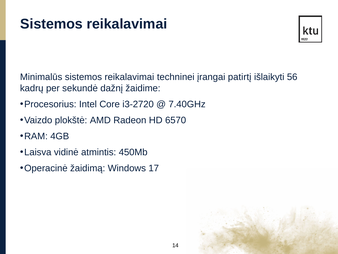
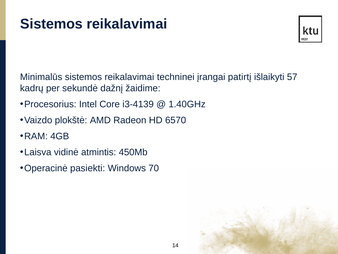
56: 56 -> 57 (292, 77)
i3-2720: i3-2720 -> i3-4139 (138, 104)
7.40GHz: 7.40GHz -> 1.40GHz (187, 104)
žaidimą: žaidimą -> pasiekti (88, 168)
17: 17 -> 70 (154, 168)
